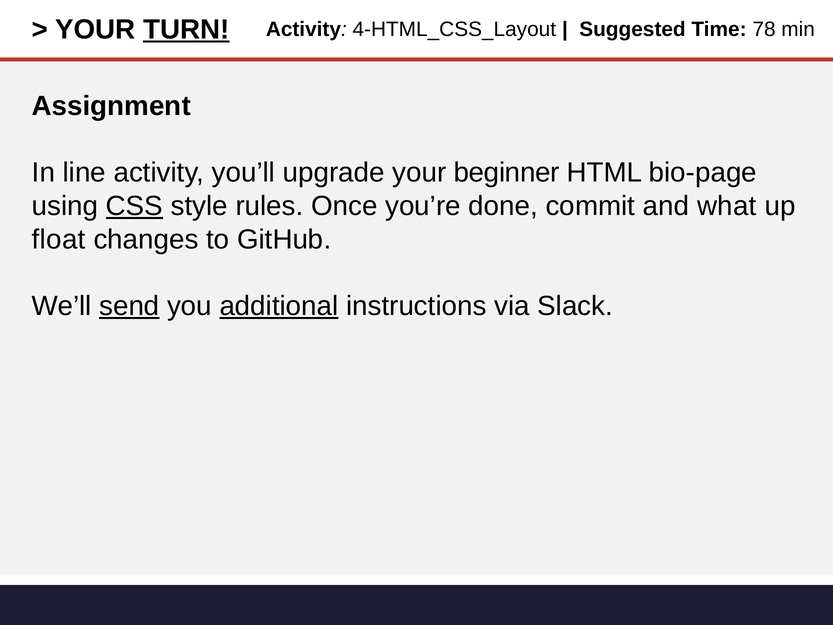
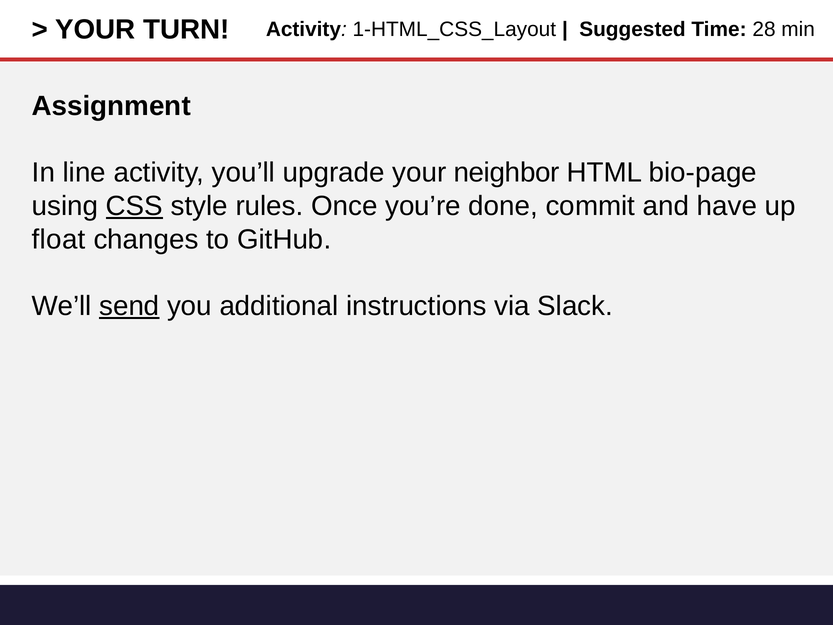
TURN underline: present -> none (186, 30)
4-HTML_CSS_Layout: 4-HTML_CSS_Layout -> 1-HTML_CSS_Layout (454, 29)
78: 78 -> 28 (764, 29)
beginner: beginner -> neighbor (507, 173)
what: what -> have (727, 206)
additional underline: present -> none (279, 306)
